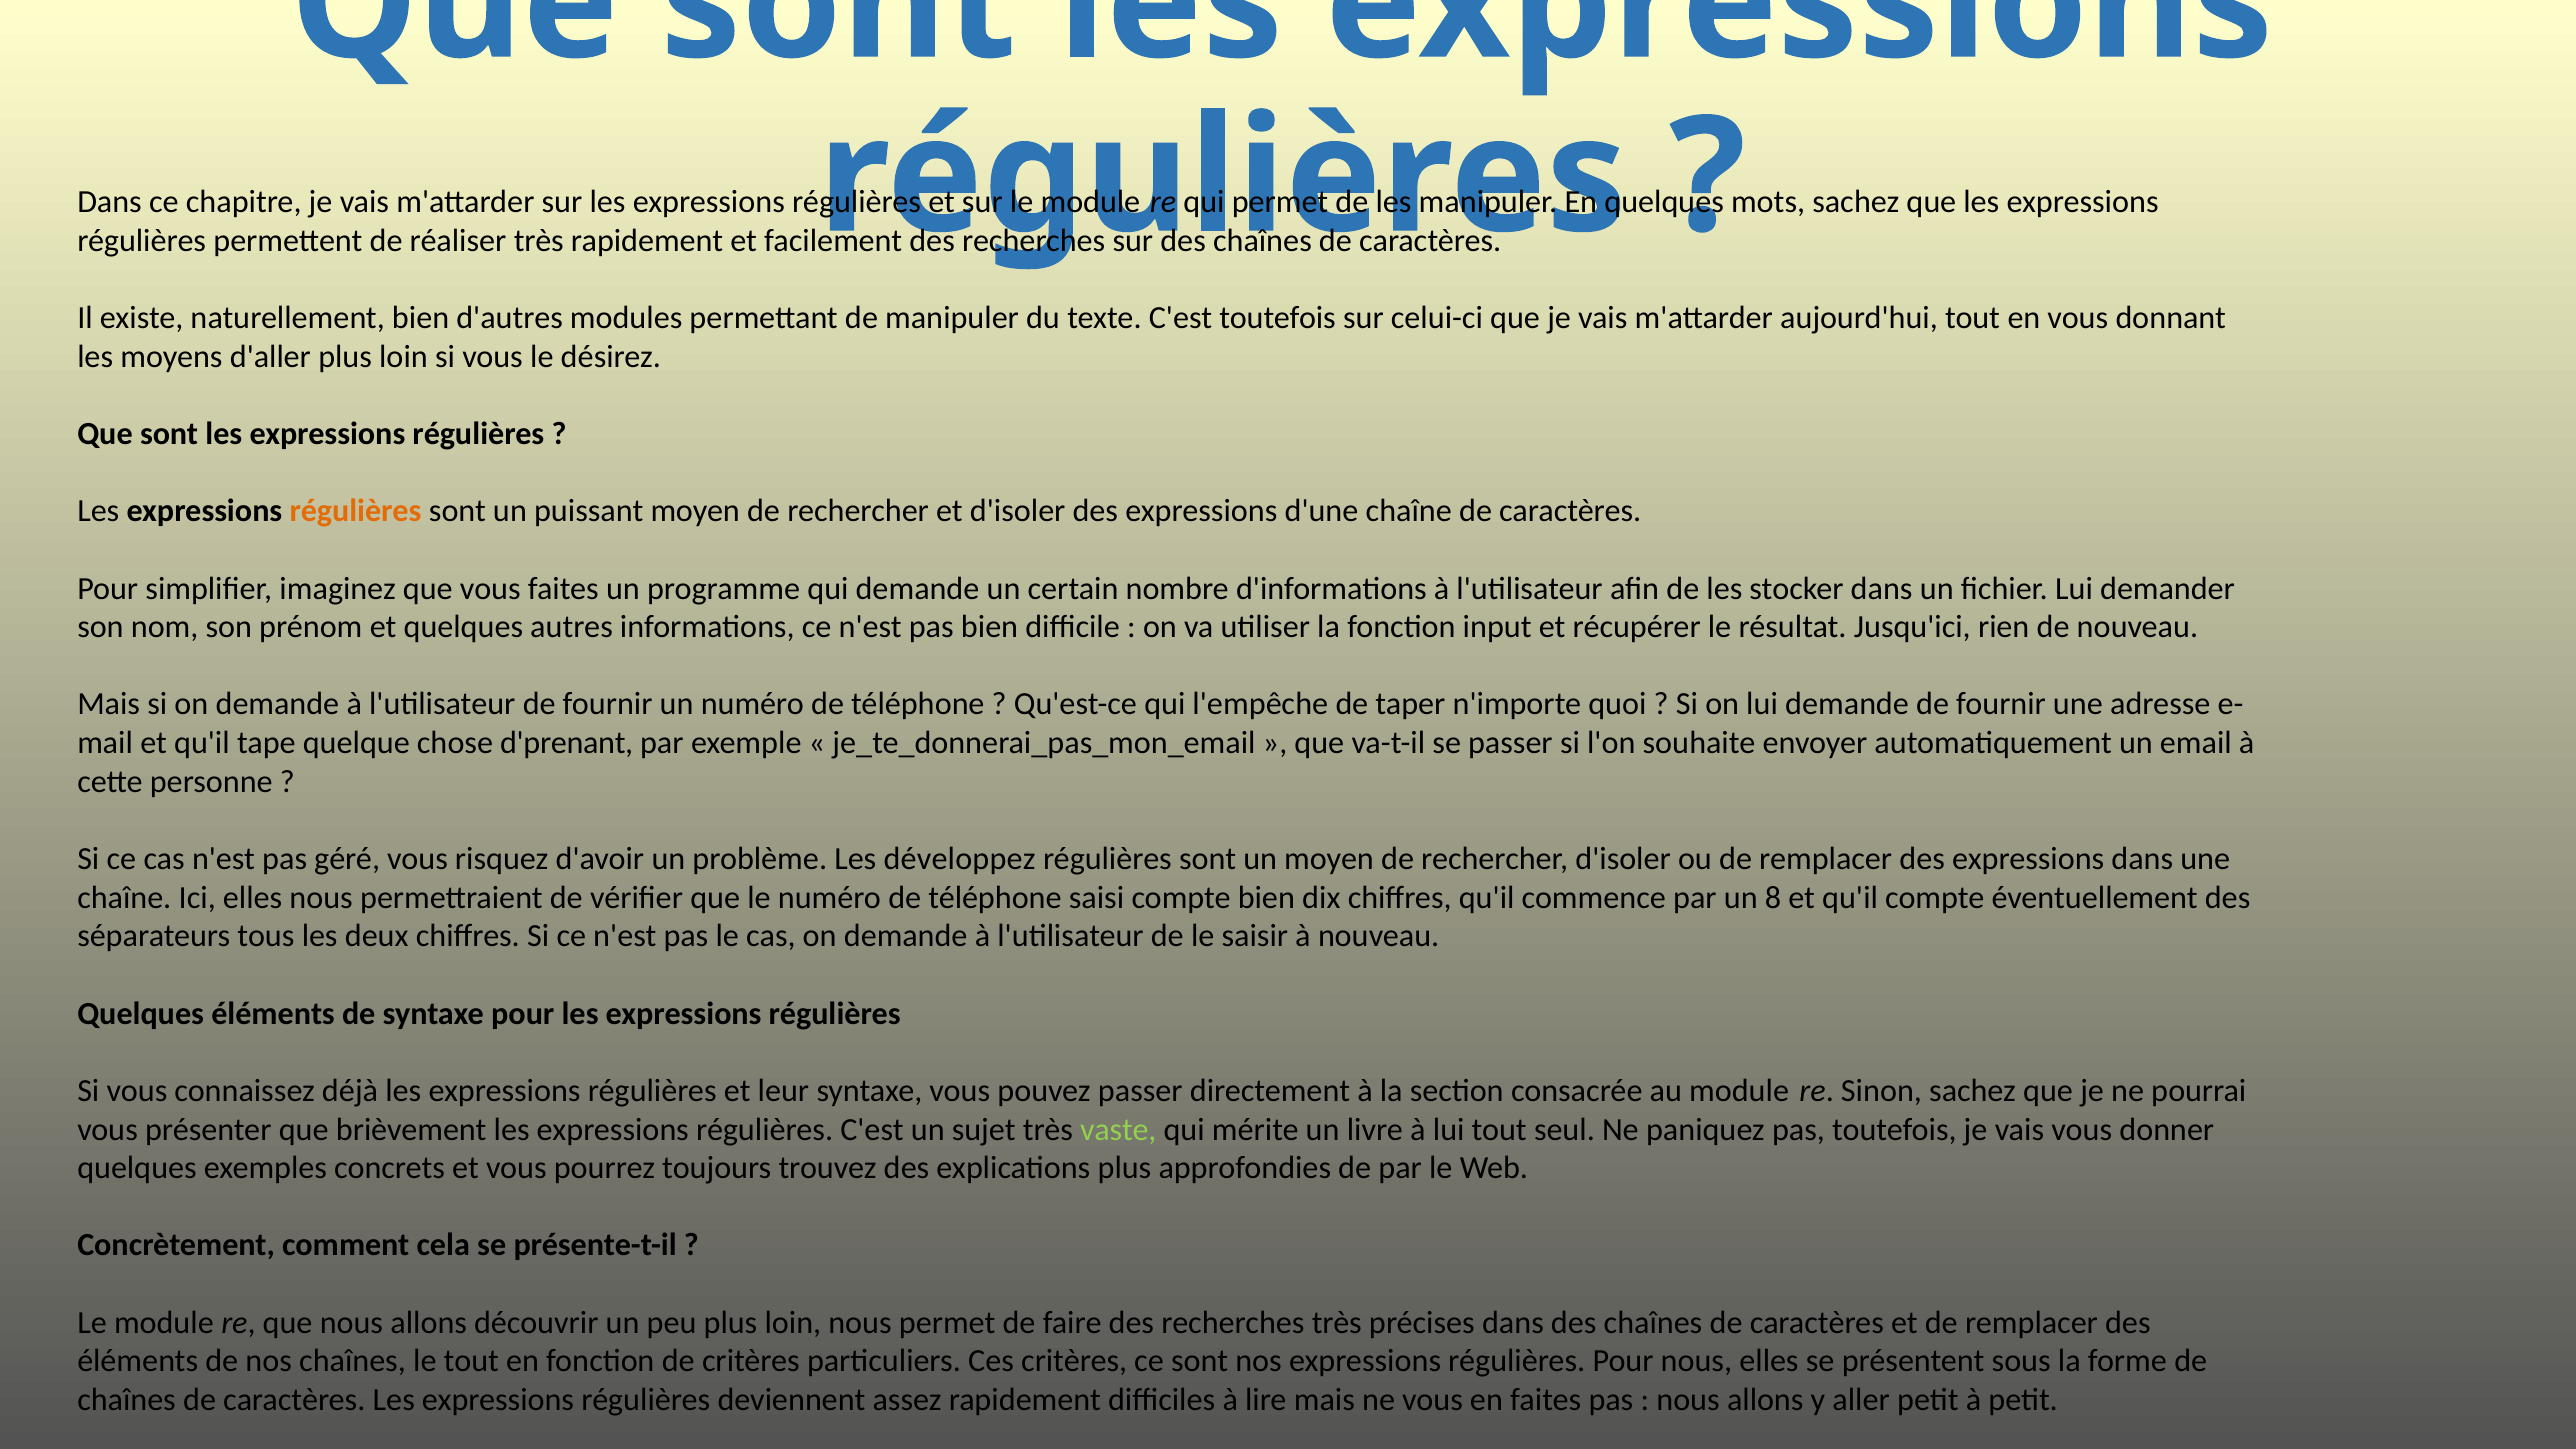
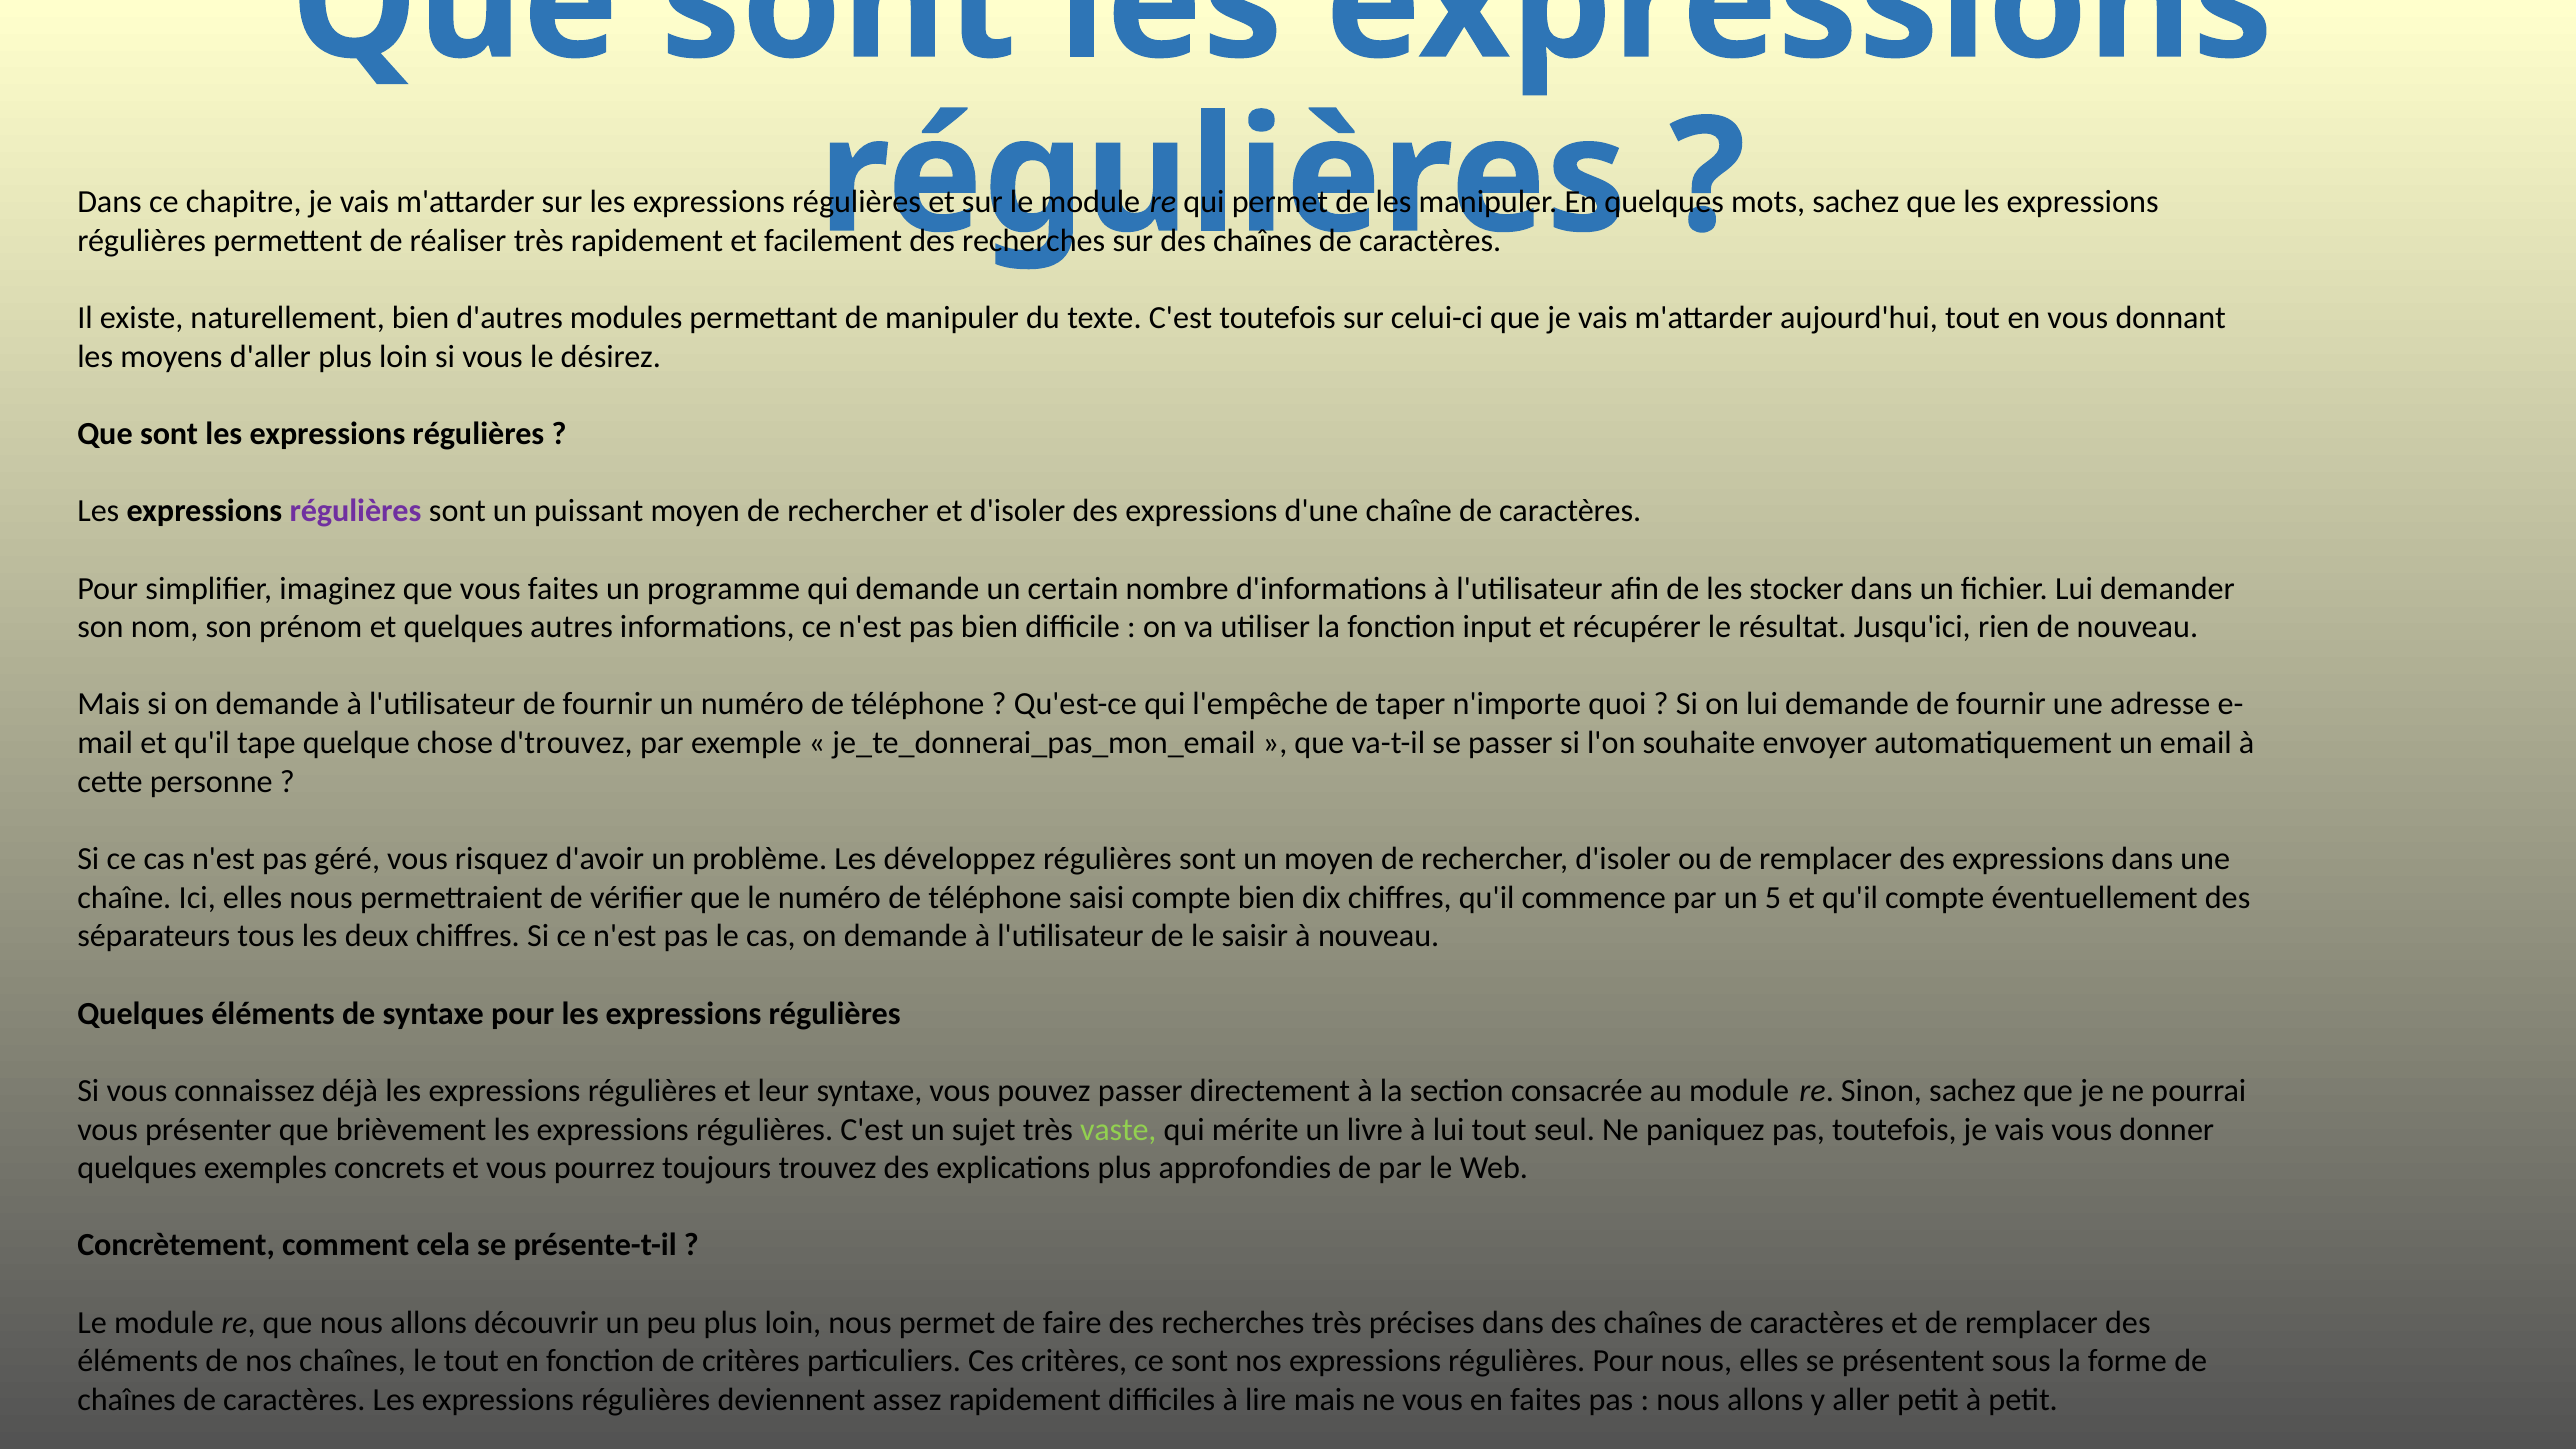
régulières colour: orange -> purple (355, 511)
d'prenant: d'prenant -> d'trouvez (566, 743)
8: 8 -> 5 (1773, 898)
